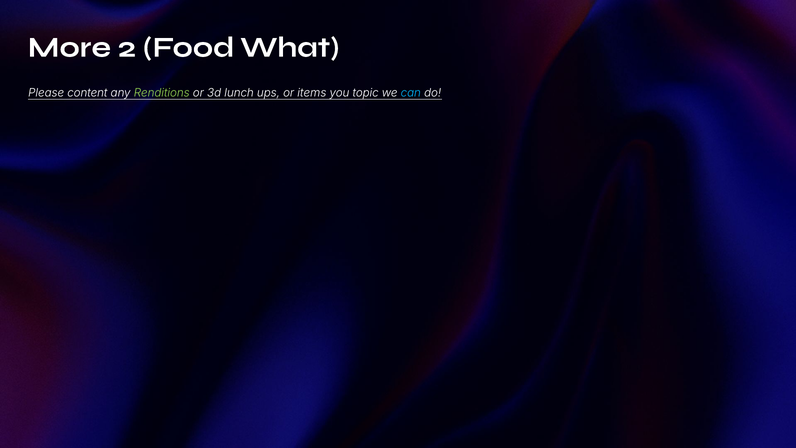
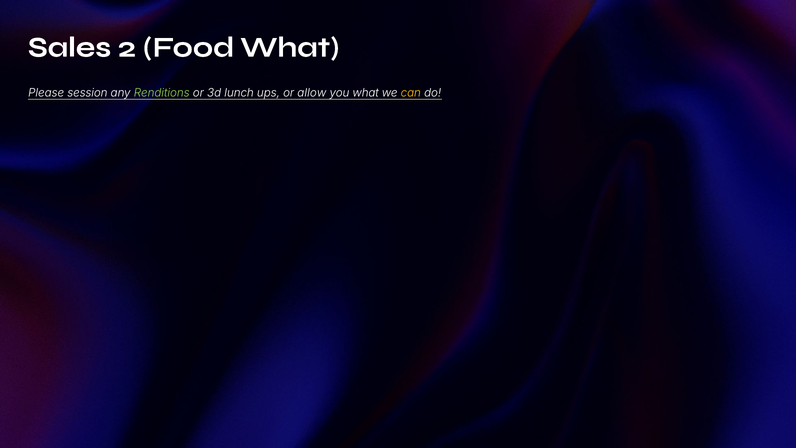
More: More -> Sales (70, 47)
content: content -> session (87, 93)
items: items -> allow (312, 93)
you topic: topic -> what (366, 93)
can colour: light blue -> yellow (411, 93)
